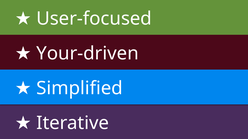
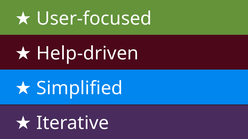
Your-driven: Your-driven -> Help-driven (88, 54)
